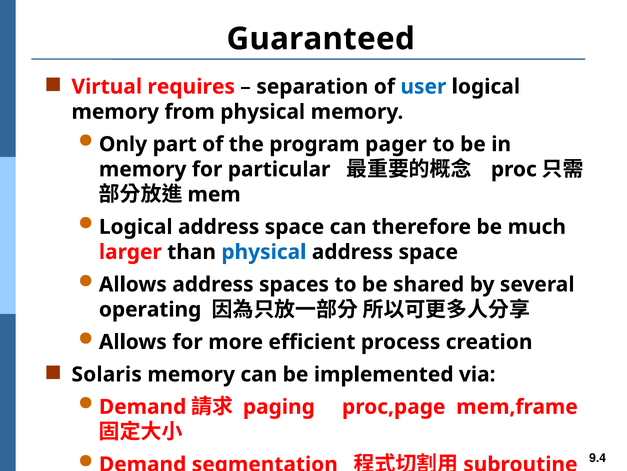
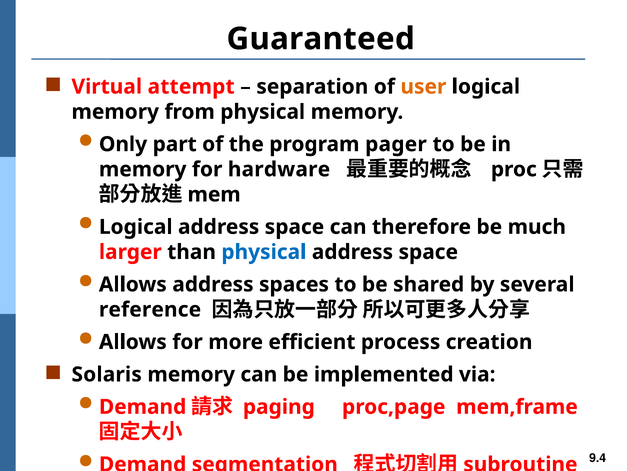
requires: requires -> attempt (191, 87)
user colour: blue -> orange (423, 87)
particular: particular -> hardware (279, 169)
operating: operating -> reference (150, 309)
